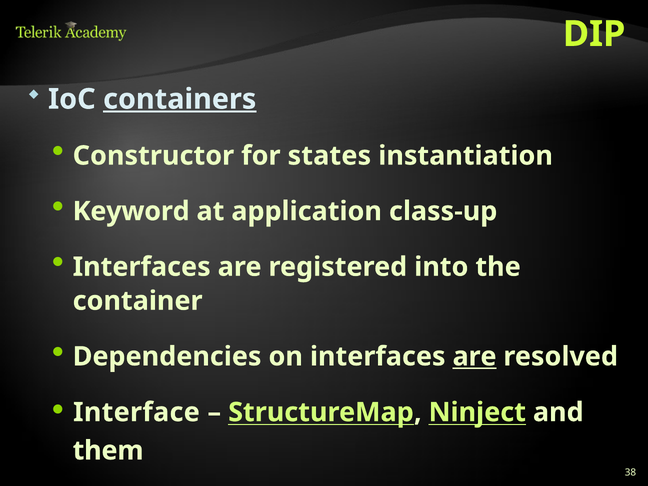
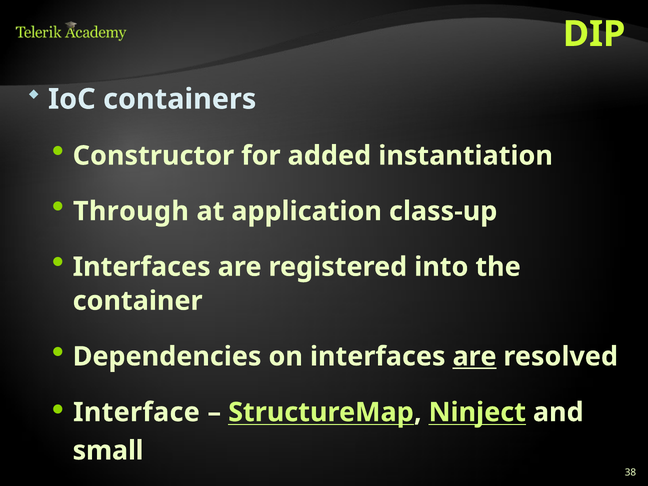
containers underline: present -> none (180, 99)
states: states -> added (329, 156)
Keyword: Keyword -> Through (131, 211)
them: them -> small (108, 451)
